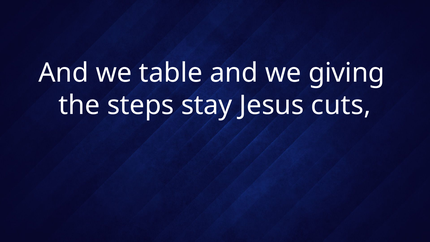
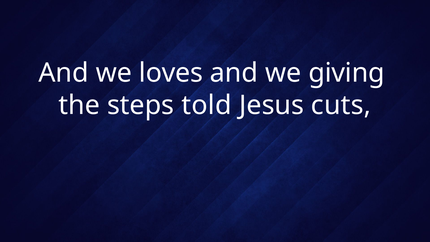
table: table -> loves (171, 73)
stay: stay -> told (207, 105)
